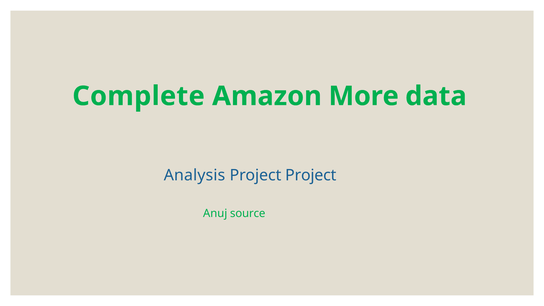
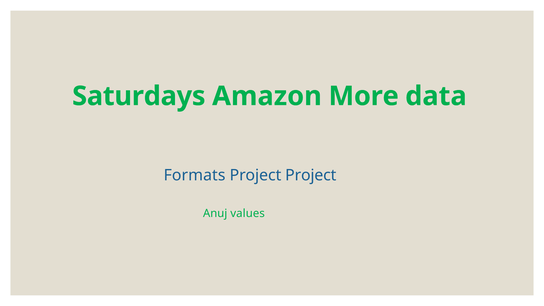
Complete: Complete -> Saturdays (139, 96)
Analysis: Analysis -> Formats (195, 175)
source: source -> values (248, 213)
